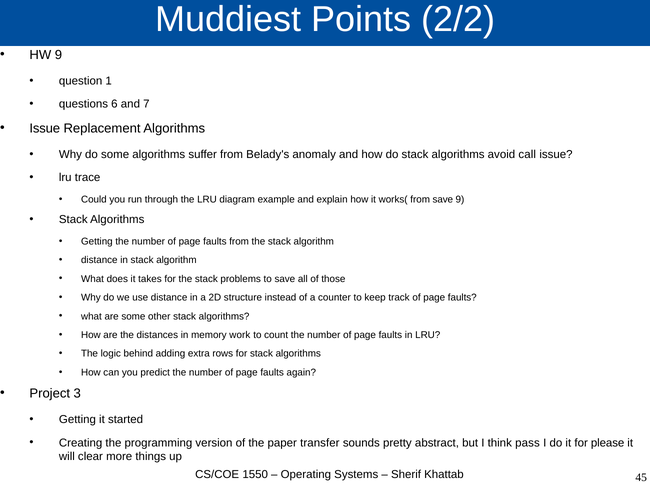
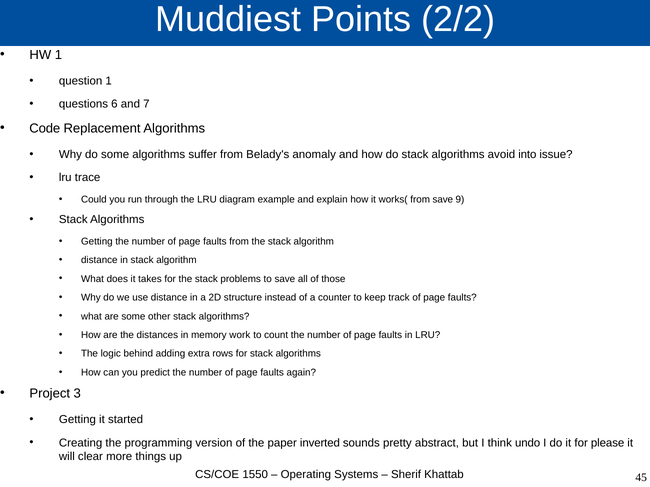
HW 9: 9 -> 1 (58, 55)
Issue: Issue -> Code (45, 128)
call: call -> into (527, 155)
transfer: transfer -> inverted (320, 443)
pass: pass -> undo (528, 443)
